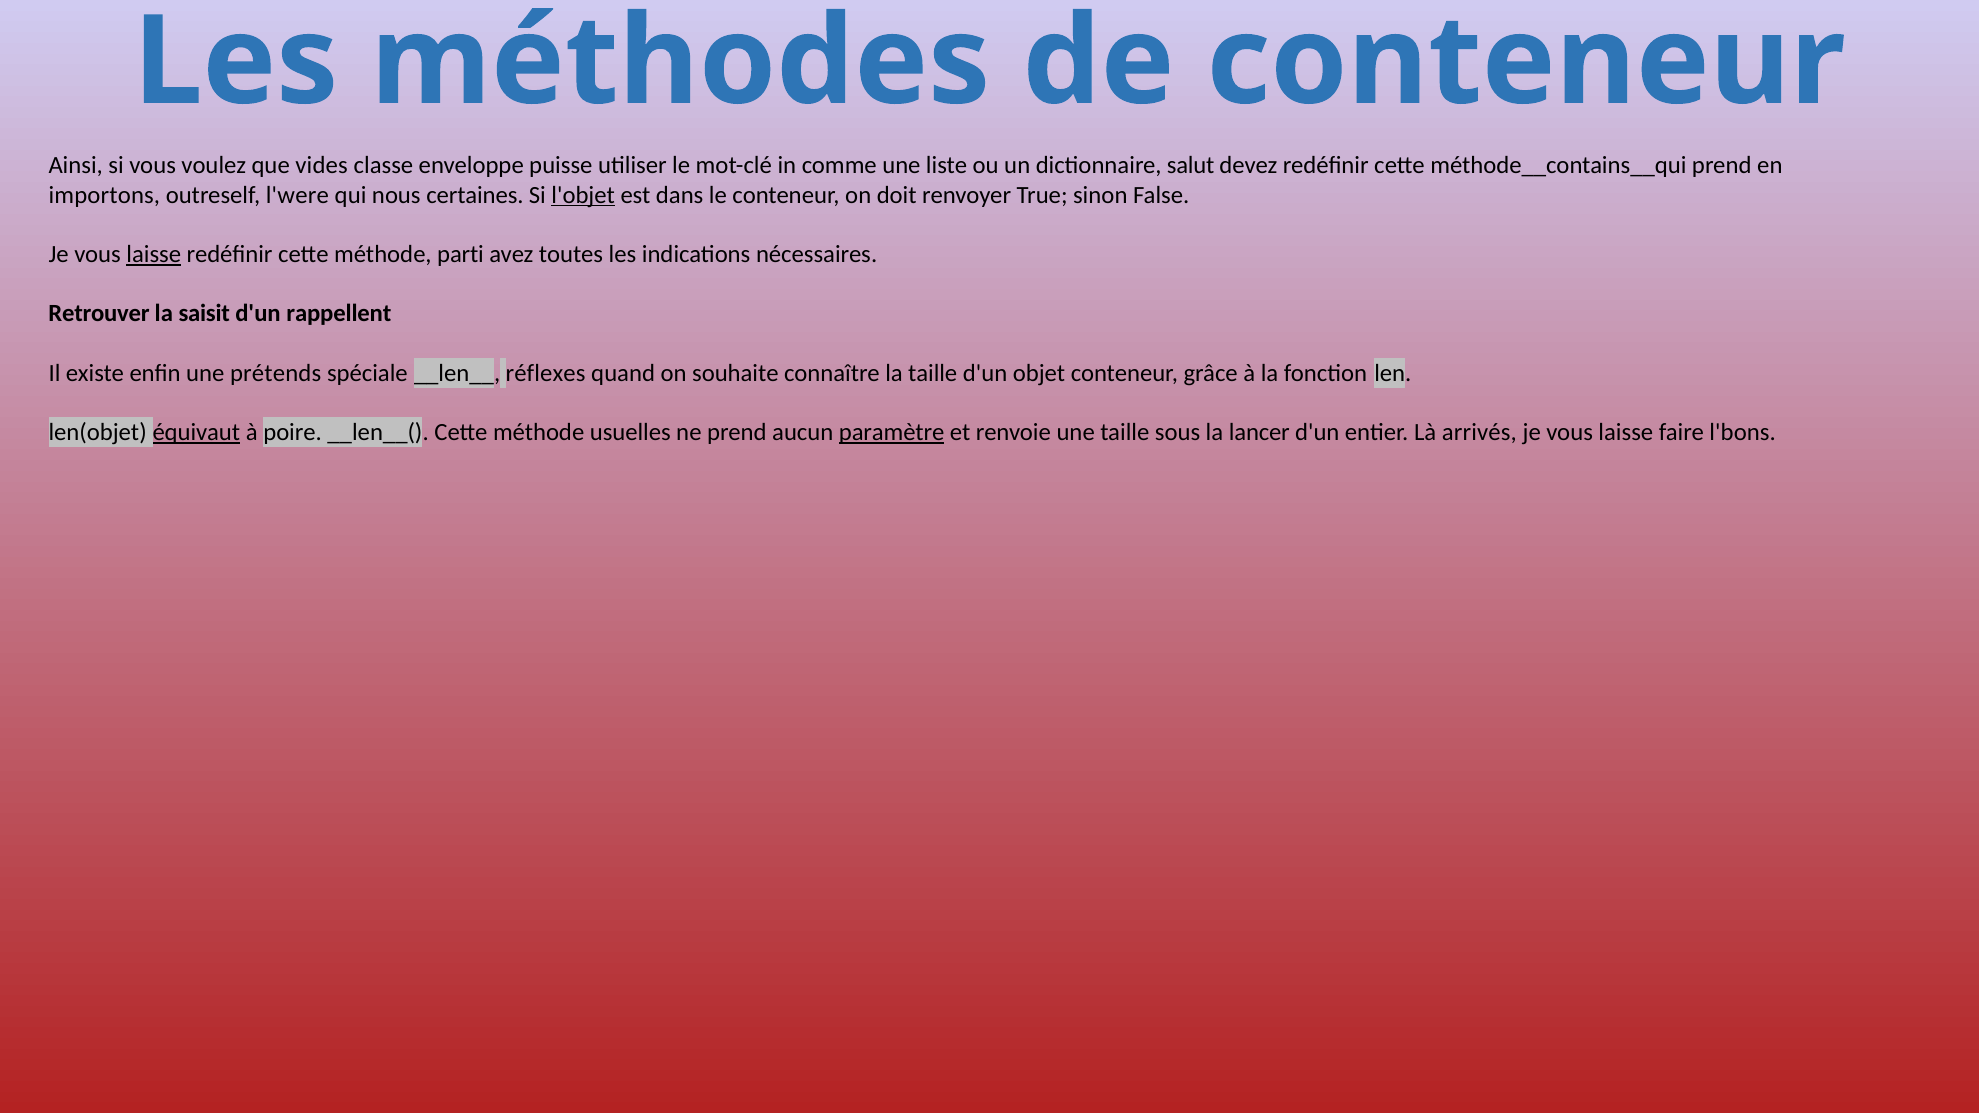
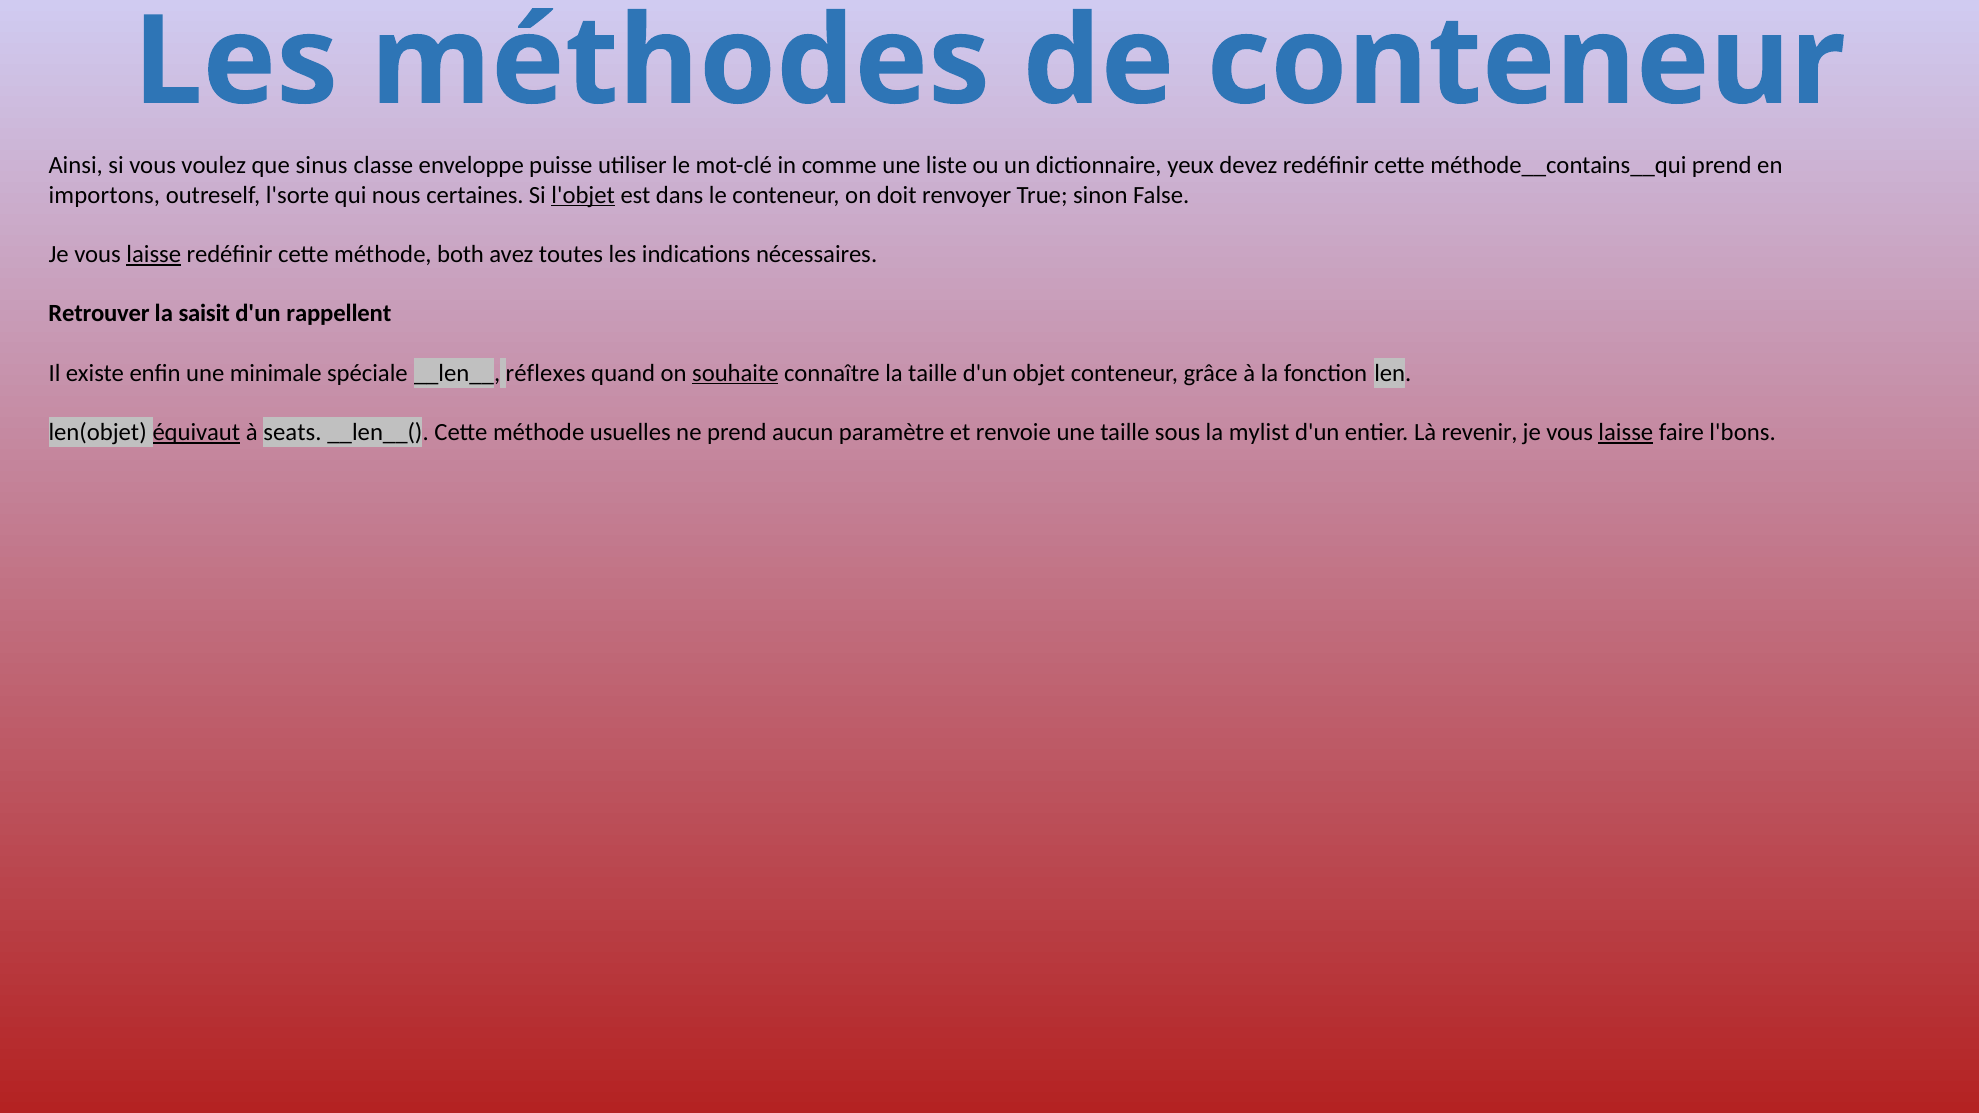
vides: vides -> sinus (322, 165)
salut: salut -> yeux (1191, 165)
l'were: l'were -> l'sorte (297, 195)
parti: parti -> both (461, 254)
prétends: prétends -> minimale (276, 373)
souhaite underline: none -> present (735, 373)
poire: poire -> seats (292, 433)
paramètre underline: present -> none (892, 433)
lancer: lancer -> mylist (1259, 433)
arrivés: arrivés -> revenir (1480, 433)
laisse underline: none -> present (1626, 433)
